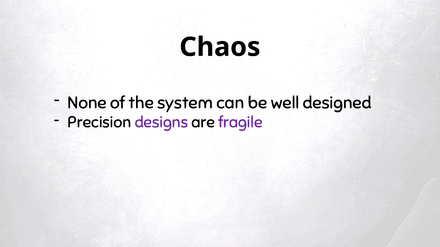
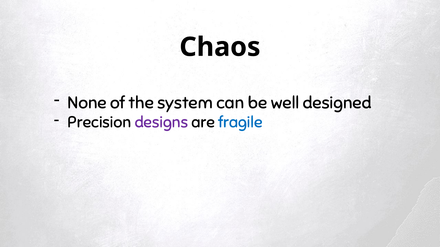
fragile colour: purple -> blue (240, 123)
